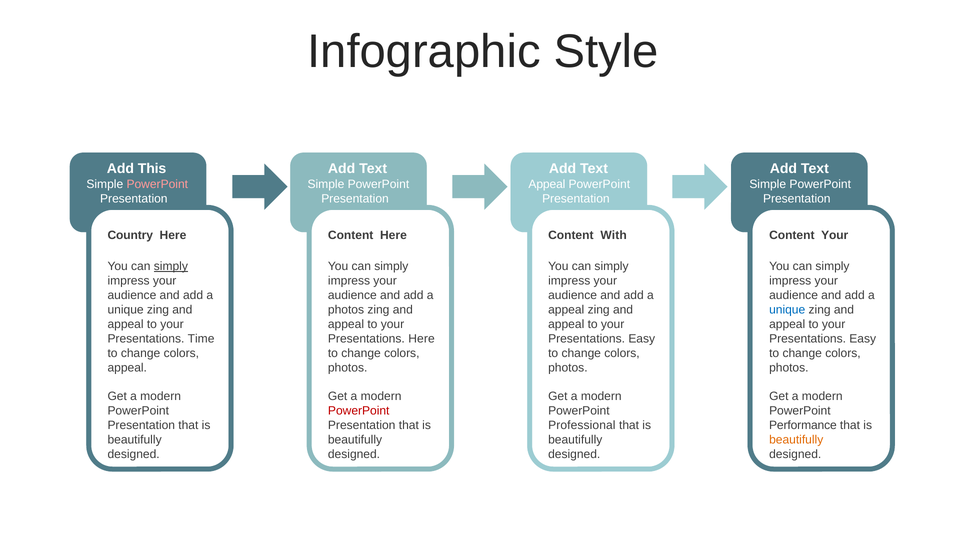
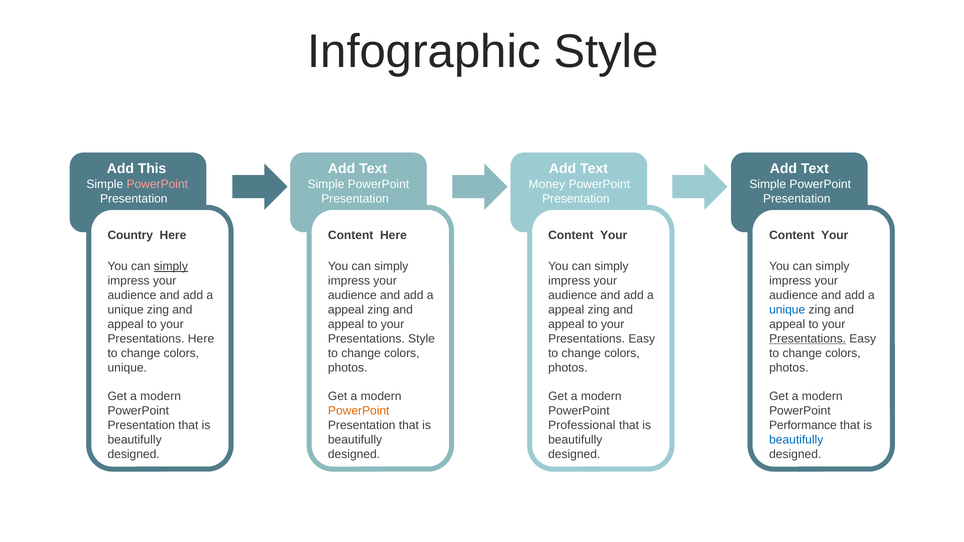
Appeal: Appeal -> Money (547, 185)
With: With -> Your (614, 235)
photos: photos -> appeal (346, 310)
Presentations Time: Time -> Here (201, 339)
Presentations Here: Here -> Style (422, 339)
Presentations underline: none -> present (808, 339)
appeal: appeal -> unique (127, 368)
PowerPoint colour: red -> orange (359, 411)
beautifully colour: orange -> blue (796, 440)
